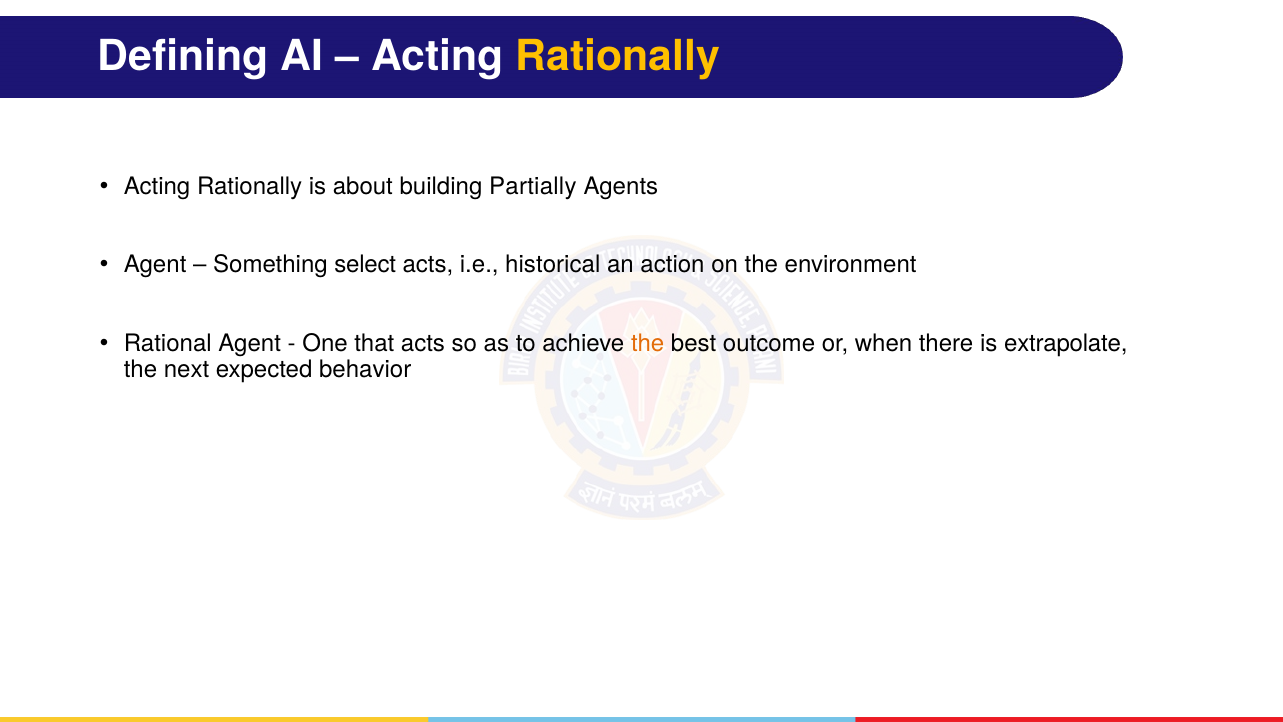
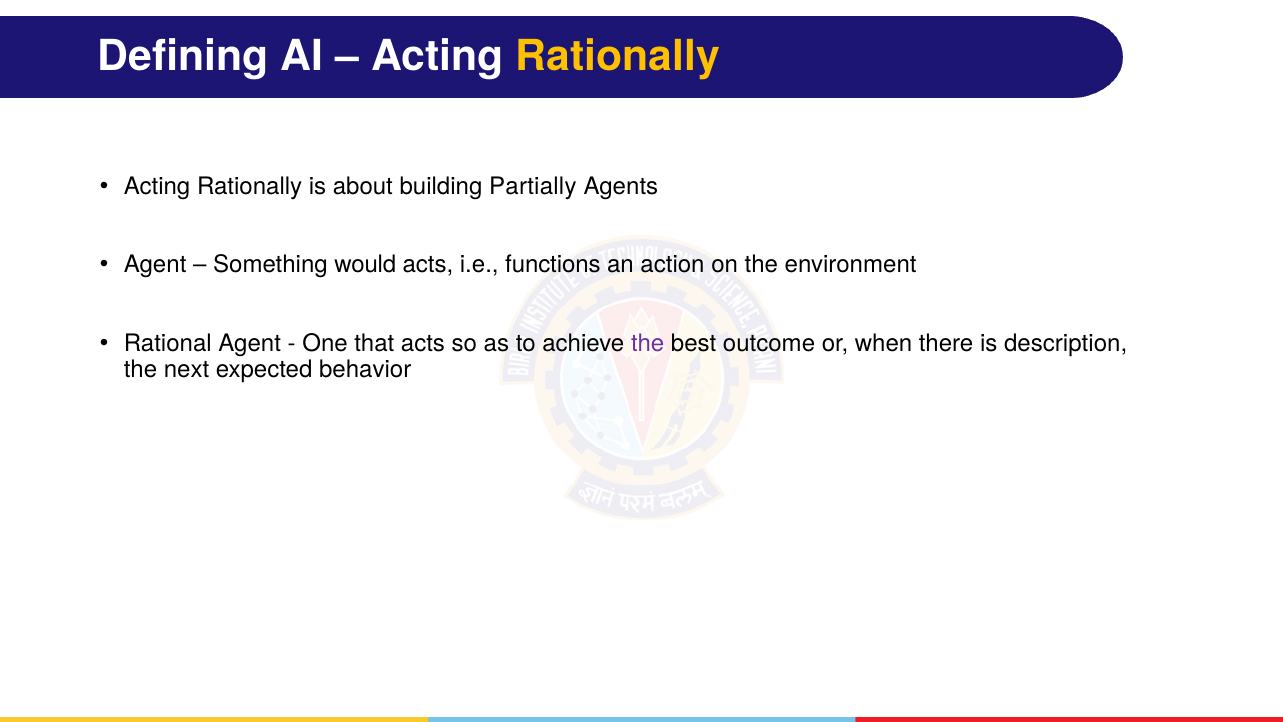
select: select -> would (365, 265)
historical: historical -> functions (553, 265)
the colour: orange -> purple (648, 343)
extrapolate: extrapolate -> description (1066, 343)
